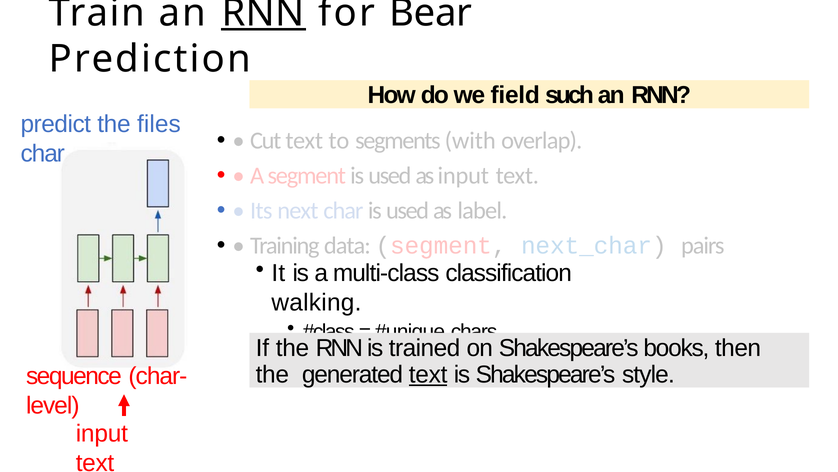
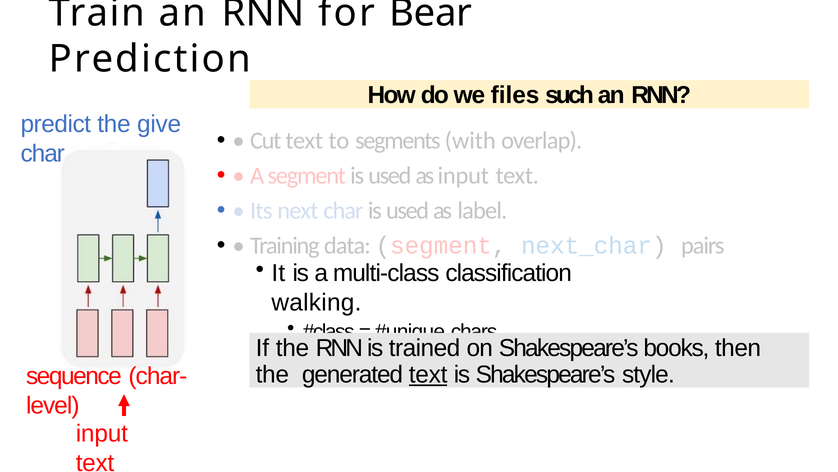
RNN underline: present -> none (263, 13)
field: field -> files (515, 95)
files: files -> give (159, 124)
